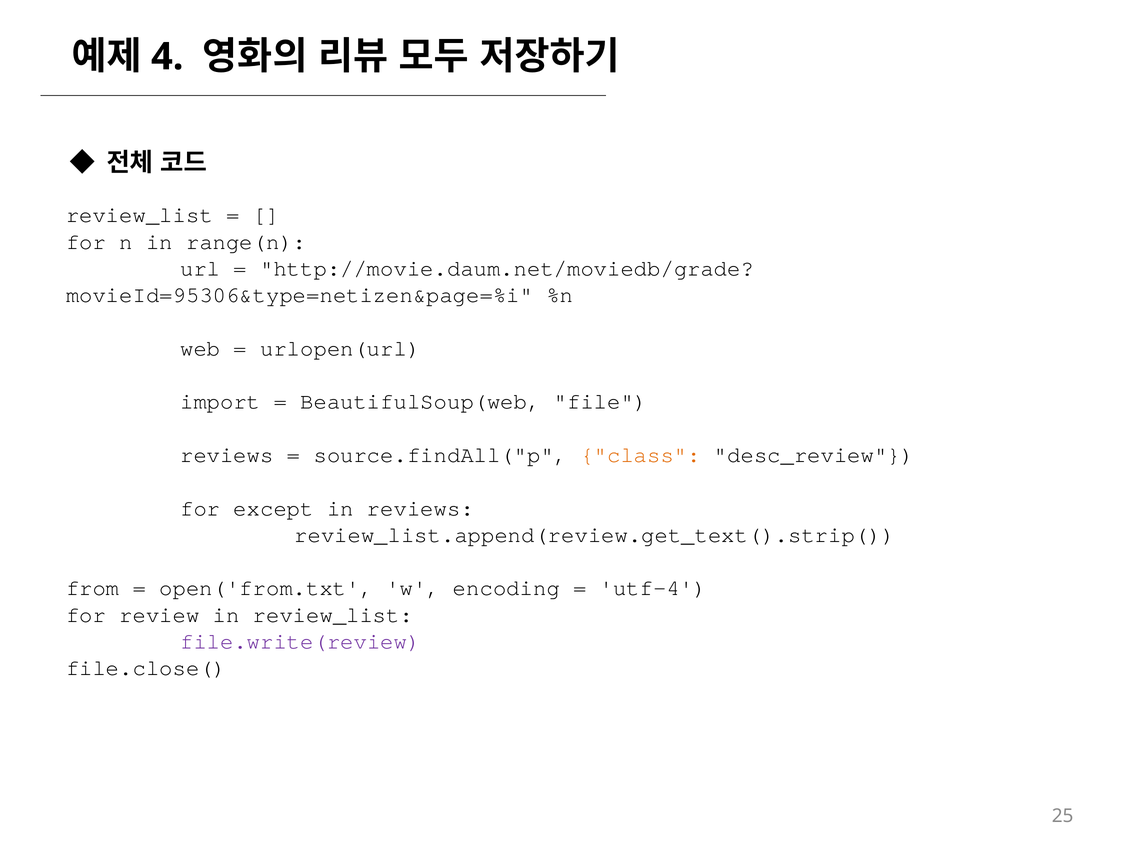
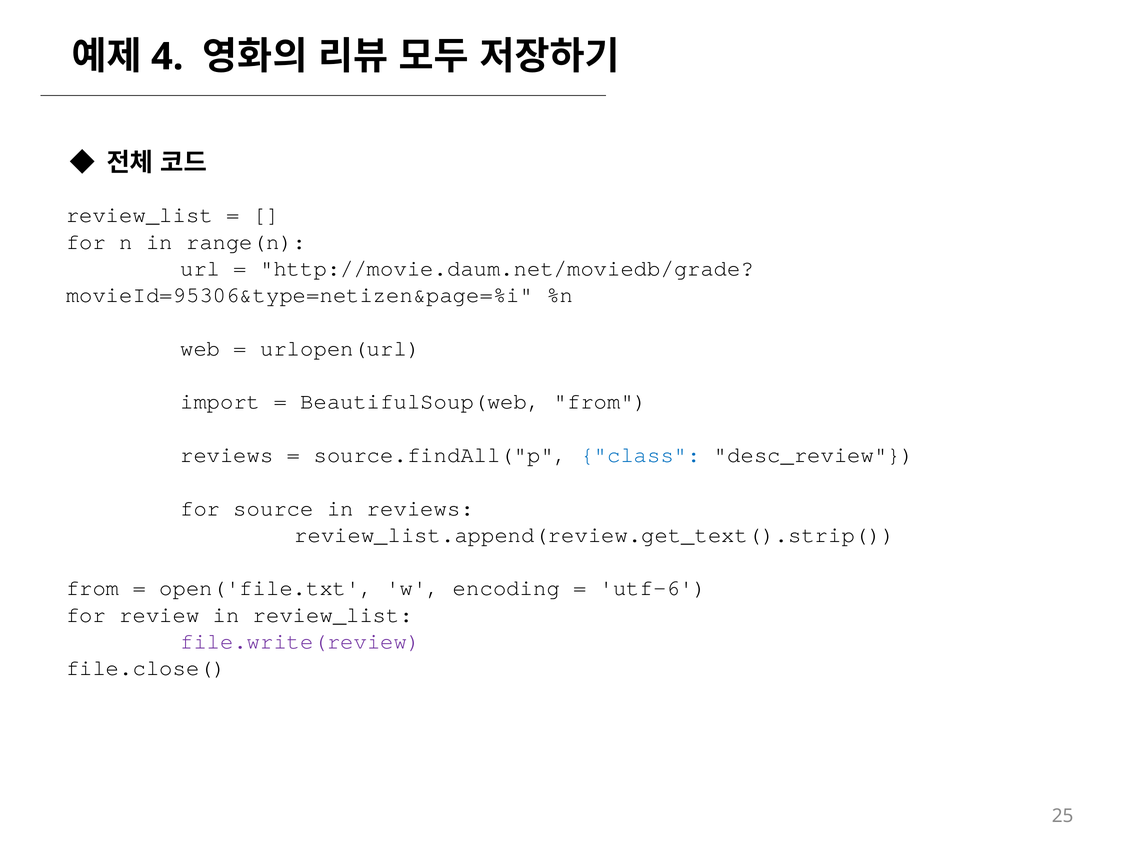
BeautifulSoup(web file: file -> from (601, 402)
class colour: orange -> blue (641, 455)
except: except -> source (274, 509)
open('from.txt: open('from.txt -> open('file.txt (266, 588)
utf-4: utf-4 -> utf-6 (653, 588)
